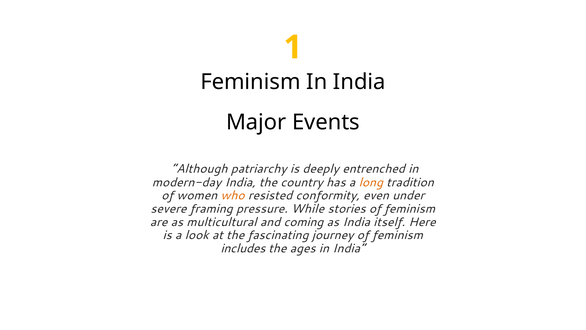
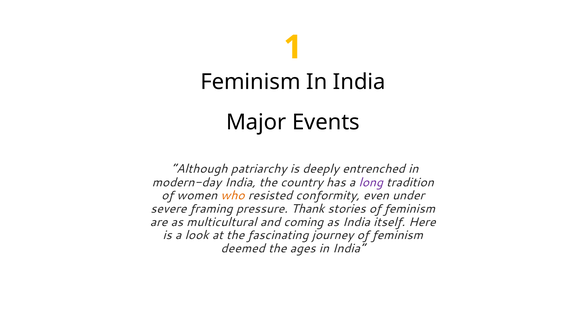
long colour: orange -> purple (371, 182)
While: While -> Thank (308, 209)
includes: includes -> deemed (243, 248)
